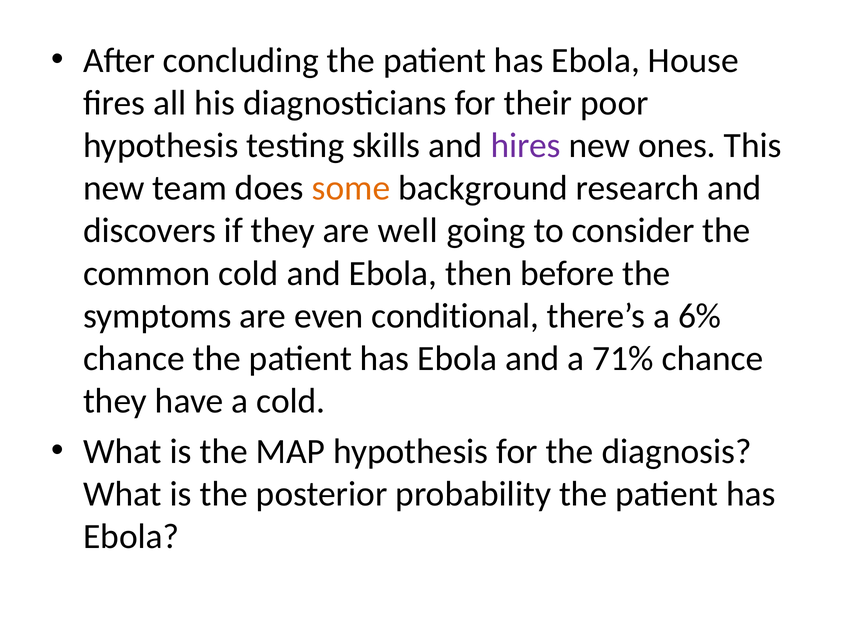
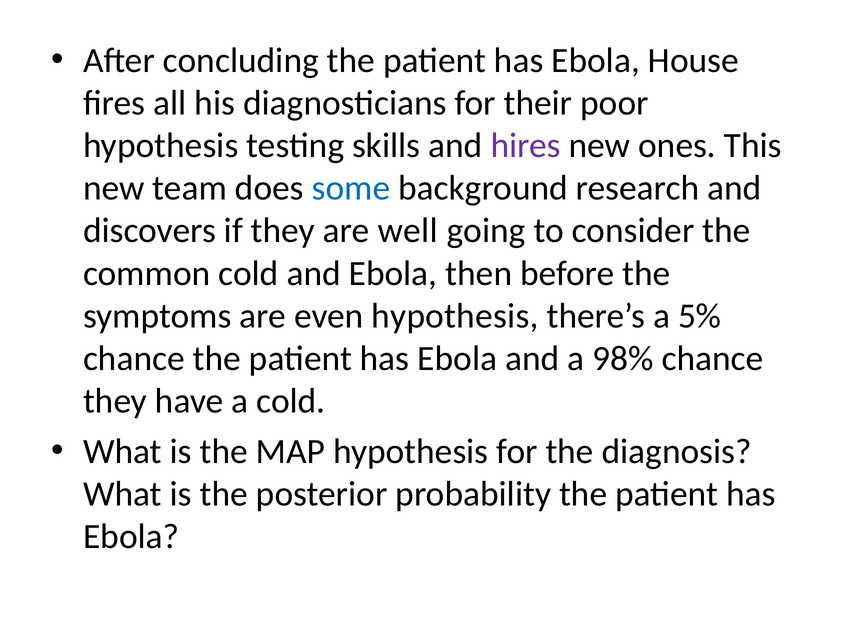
some colour: orange -> blue (351, 188)
even conditional: conditional -> hypothesis (455, 316)
6%: 6% -> 5% (700, 316)
71%: 71% -> 98% (623, 359)
